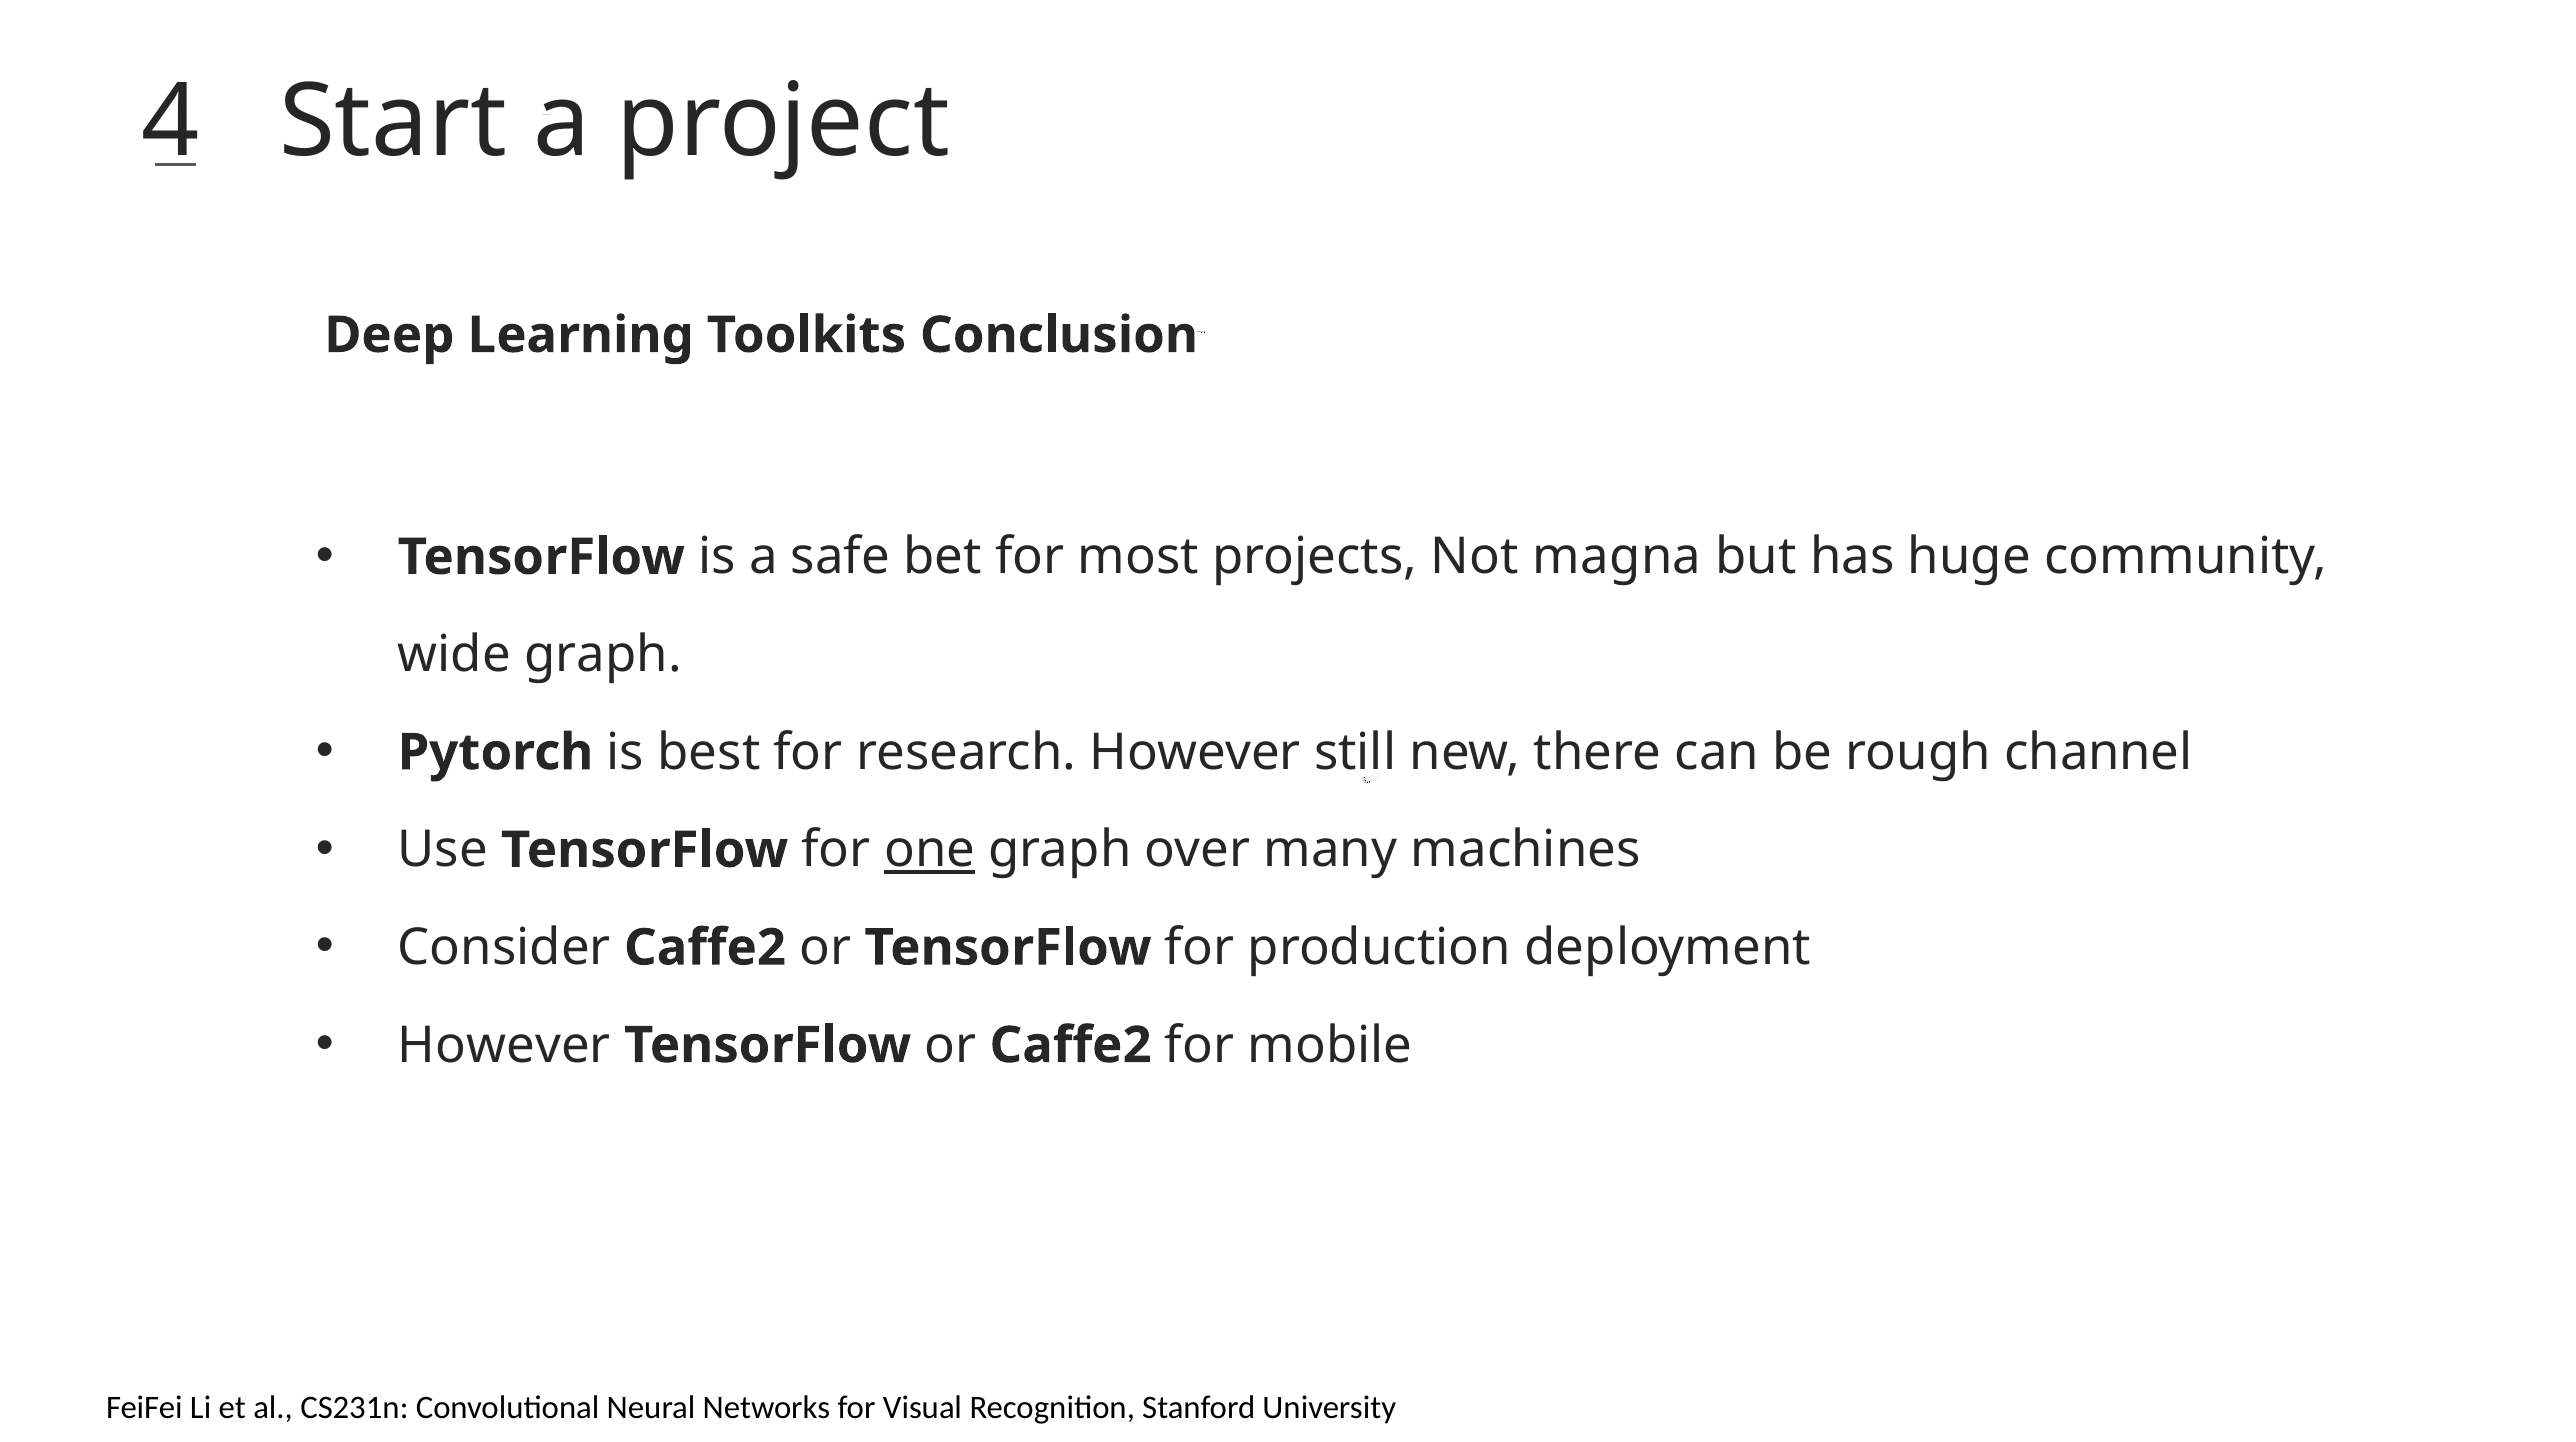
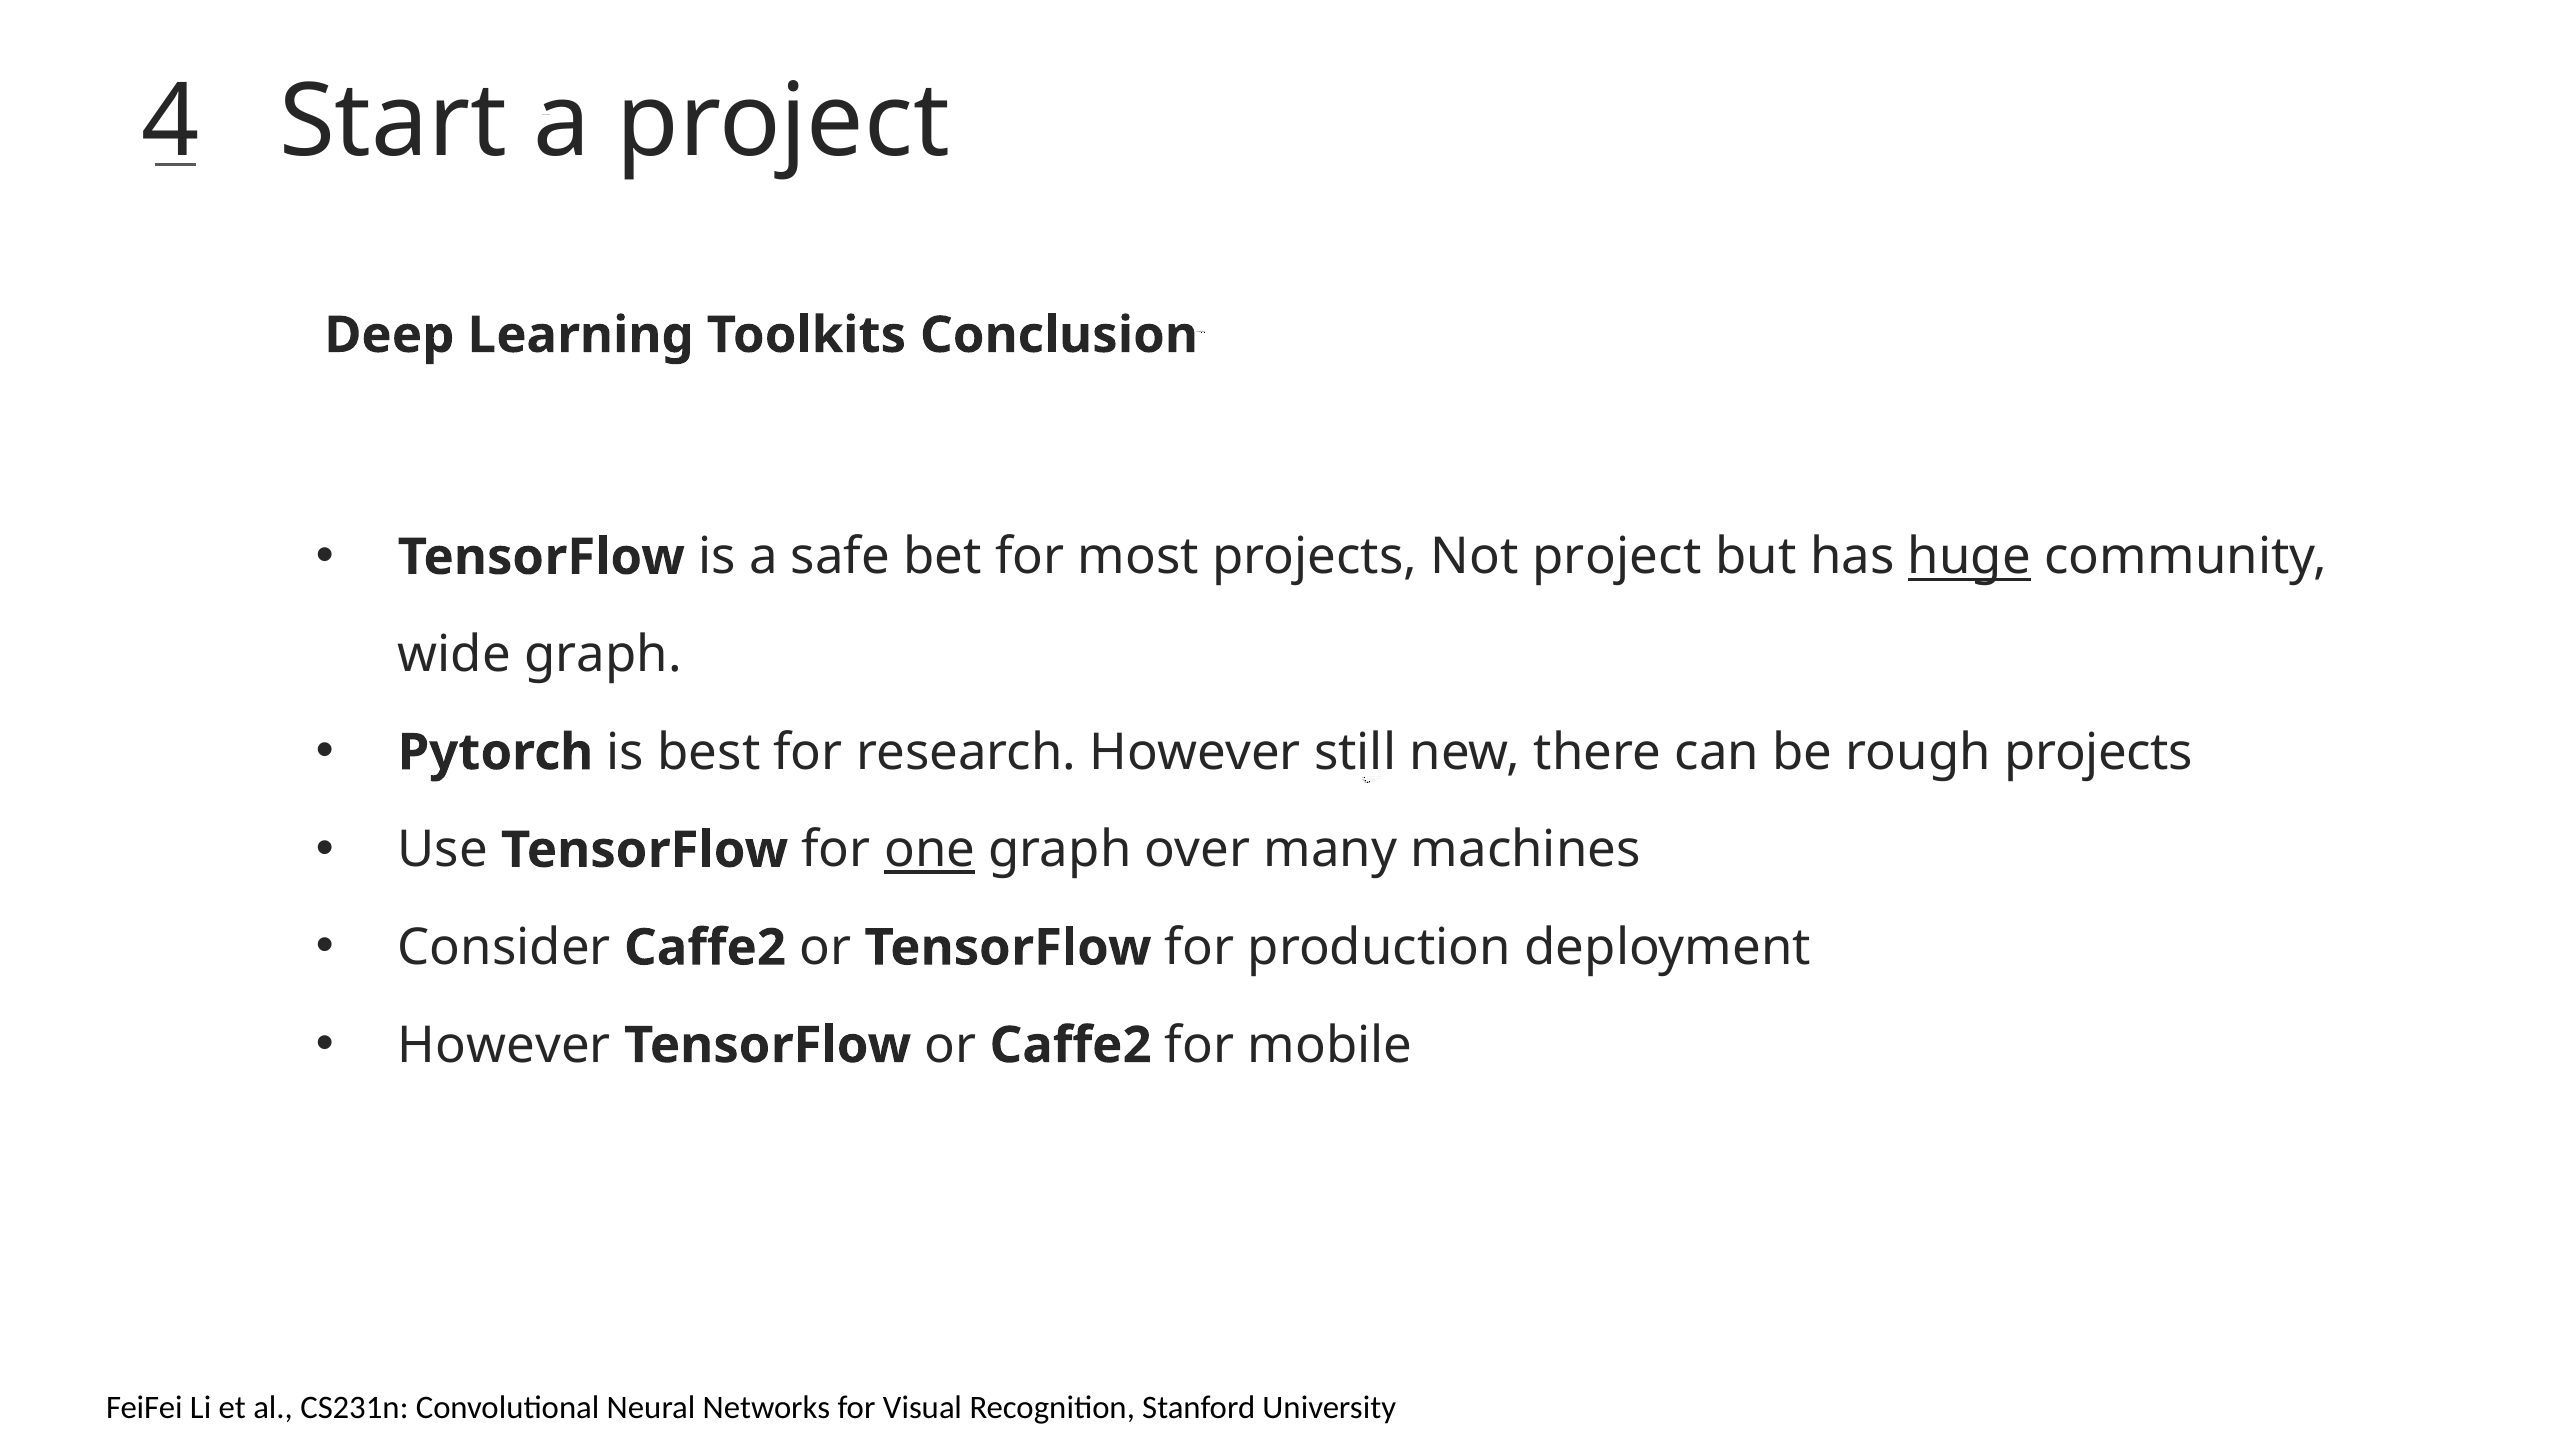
Not magna: magna -> project (1617, 557)
huge underline: none -> present (1969, 557)
rough channel: channel -> projects (2099, 753)
